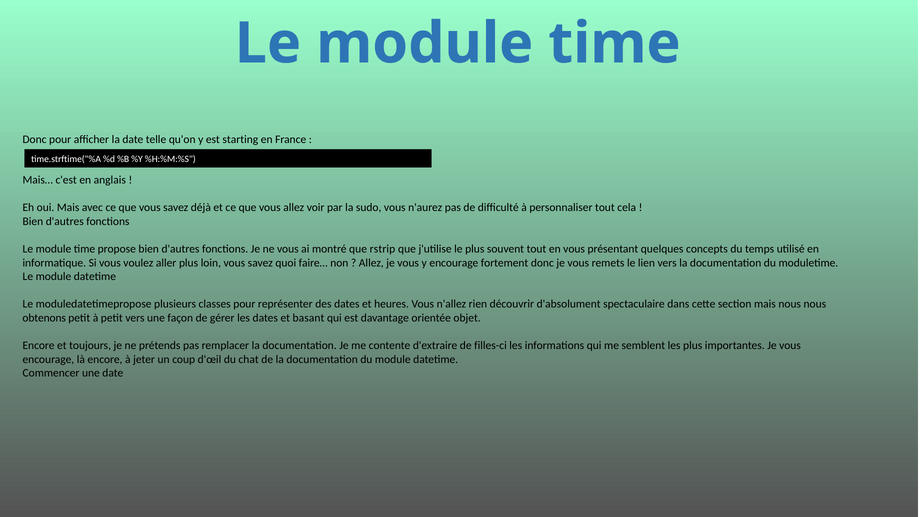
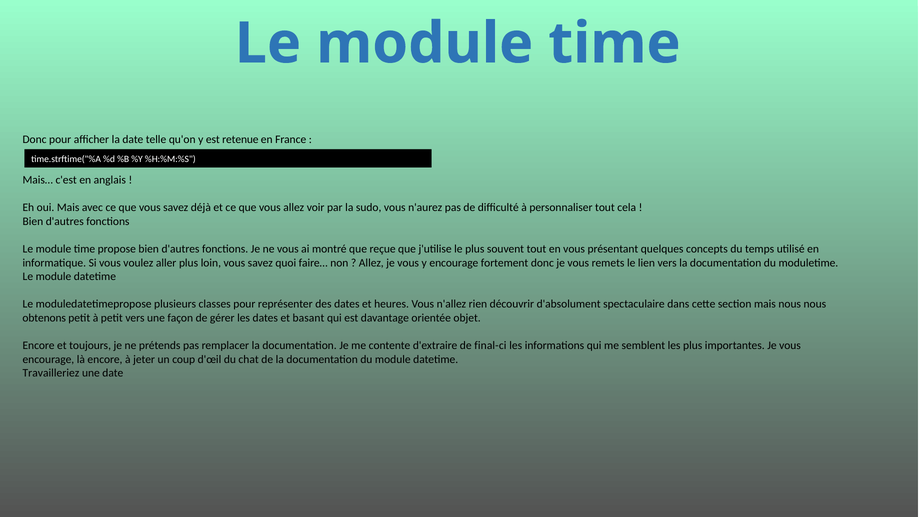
starting: starting -> retenue (240, 140)
rstrip: rstrip -> reçue (383, 249)
filles-ci: filles-ci -> final-ci (490, 346)
Commencer: Commencer -> Travailleriez (51, 373)
